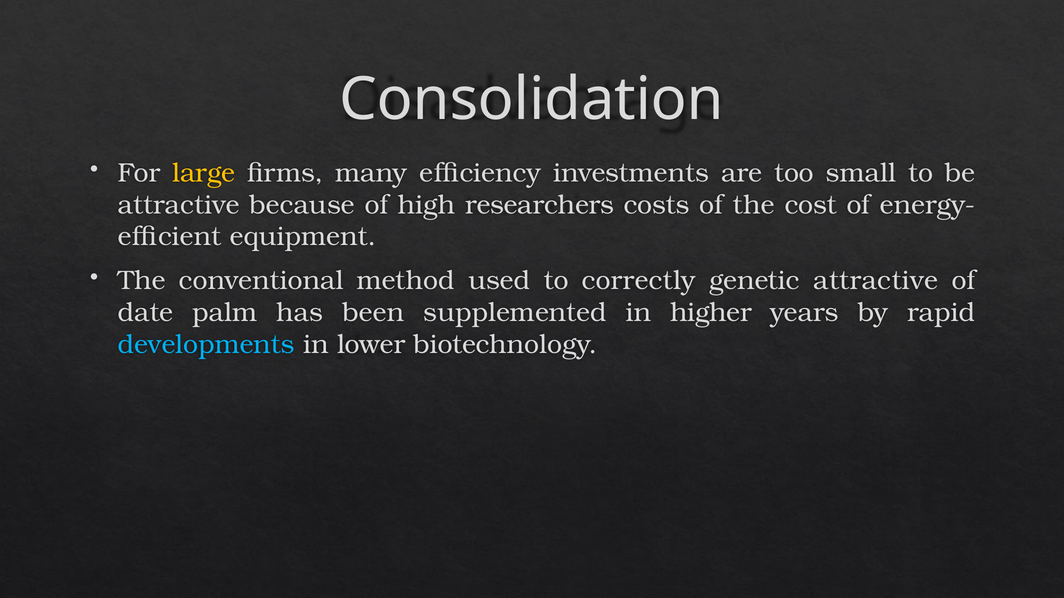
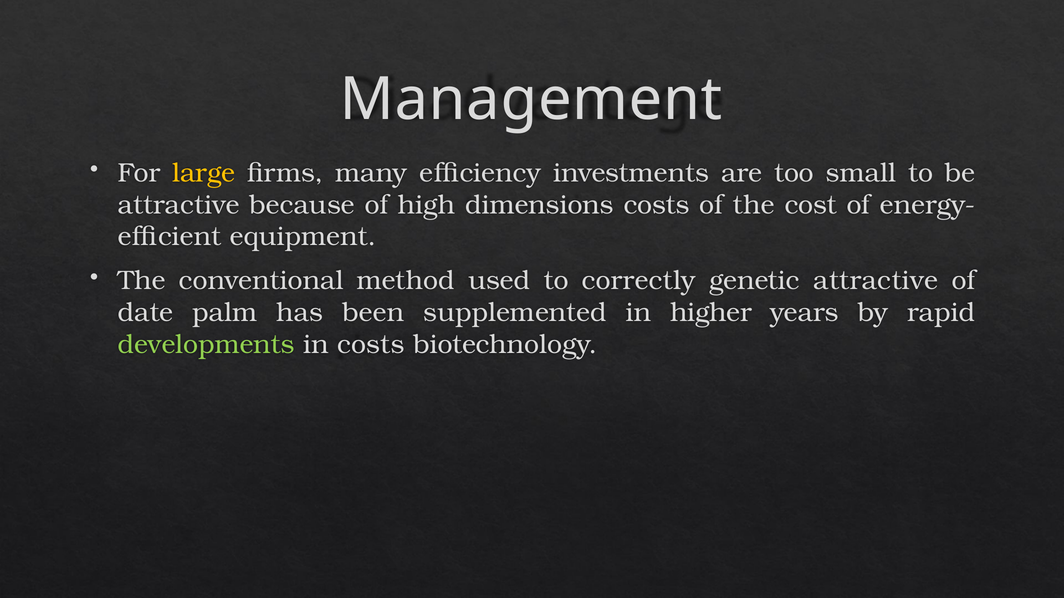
Consolidation: Consolidation -> Management (531, 100)
researchers: researchers -> dimensions (539, 205)
developments colour: light blue -> light green (206, 345)
in lower: lower -> costs (371, 345)
